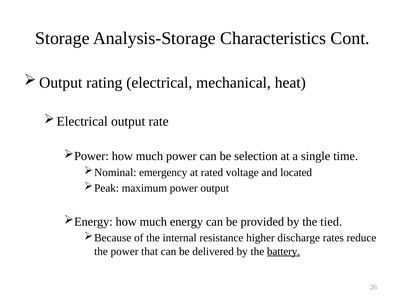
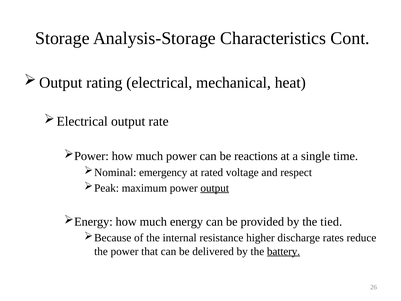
selection: selection -> reactions (256, 156)
located: located -> respect (296, 172)
output underline: none -> present (215, 188)
